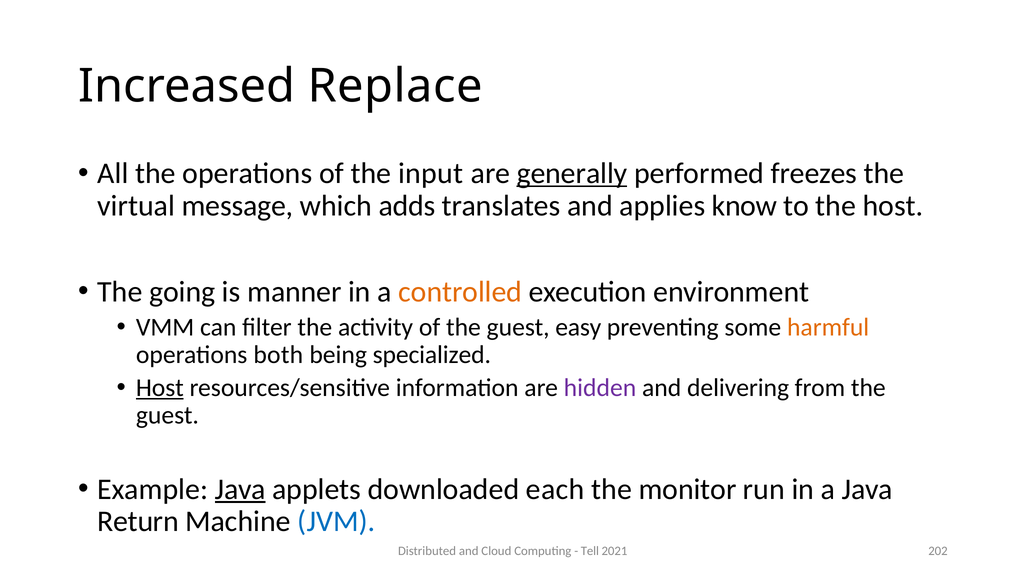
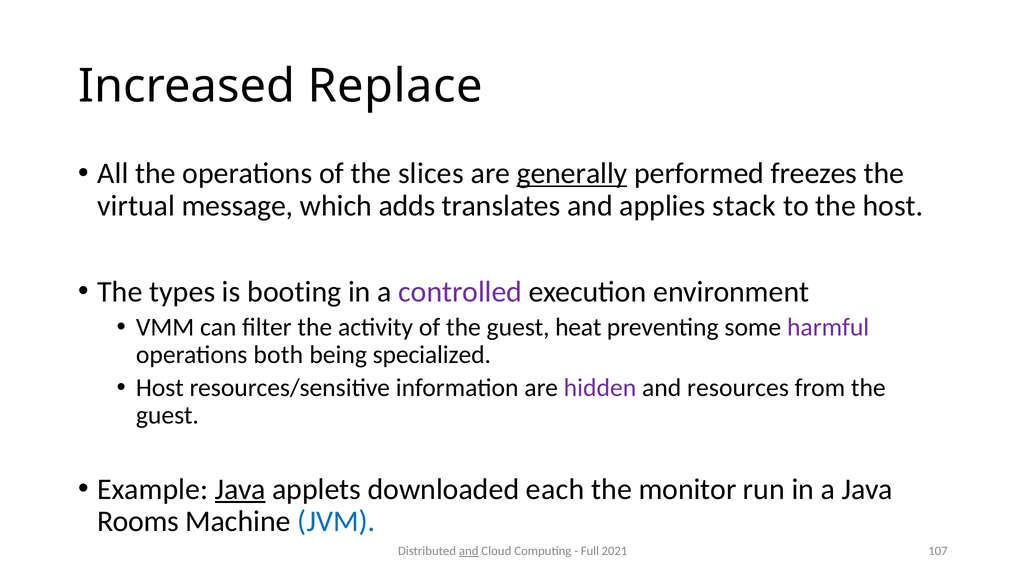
input: input -> slices (431, 173)
know: know -> stack (744, 206)
going: going -> types (182, 292)
manner: manner -> booting (294, 292)
controlled colour: orange -> purple (460, 292)
easy: easy -> heat (578, 327)
harmful colour: orange -> purple (828, 327)
Host underline: present -> none (160, 388)
delivering: delivering -> resources (738, 388)
Return: Return -> Rooms (138, 522)
and underline: none -> present (469, 551)
Tell: Tell -> Full (590, 551)
202: 202 -> 107 (938, 551)
